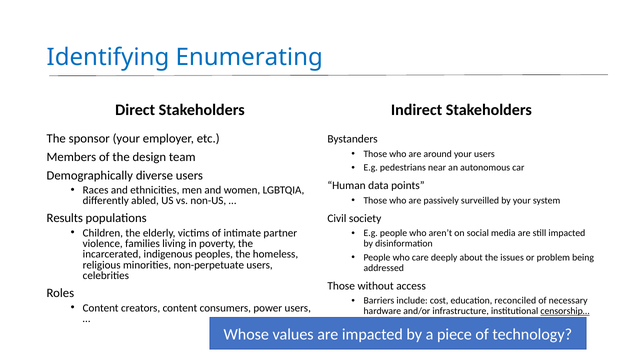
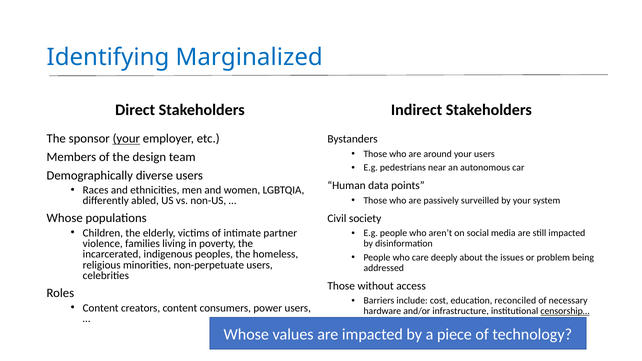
Enumerating: Enumerating -> Marginalized (249, 57)
your underline: none -> present (126, 139)
Results: Results -> Whose (65, 218)
